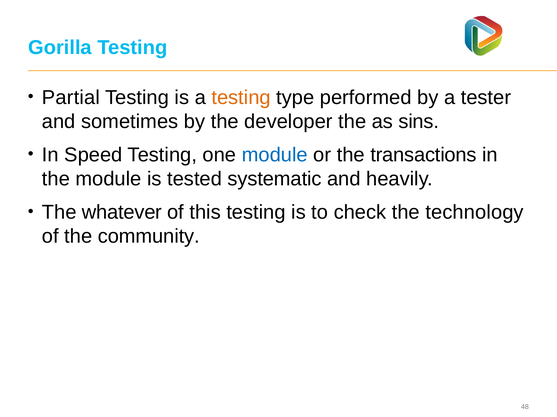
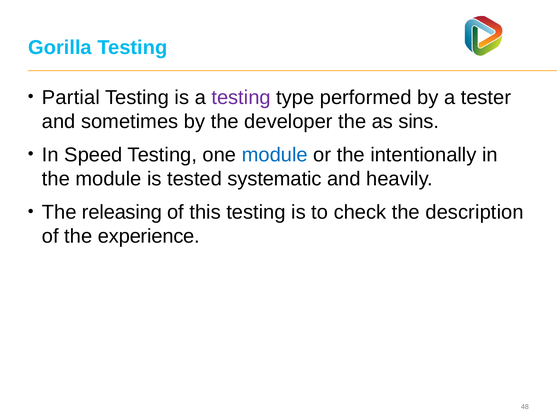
testing colour: orange -> purple (241, 98)
transactions: transactions -> intentionally (423, 155)
whatever: whatever -> releasing (122, 213)
technology: technology -> description (475, 213)
community: community -> experience (149, 237)
